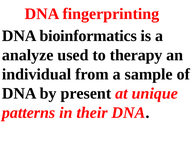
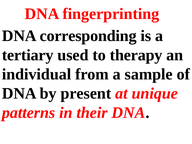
bioinformatics: bioinformatics -> corresponding (88, 36)
analyze: analyze -> tertiary (28, 55)
